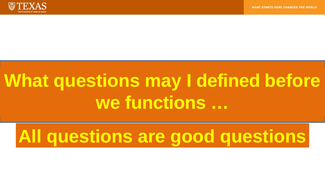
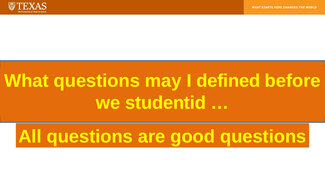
functions: functions -> studentid (166, 103)
